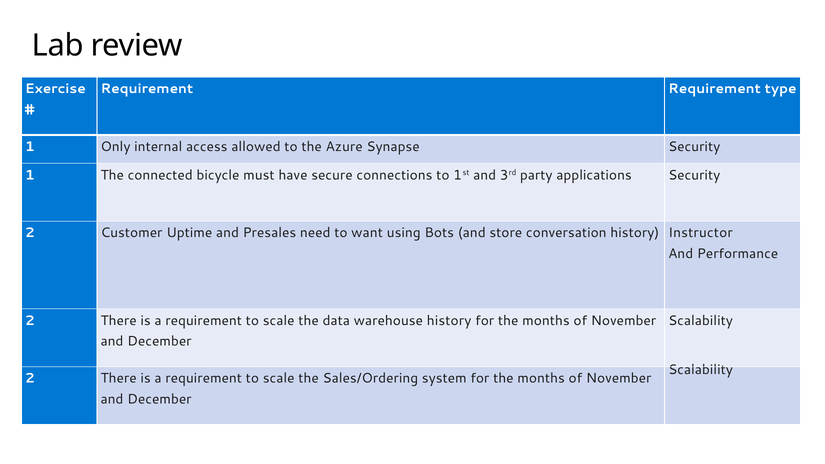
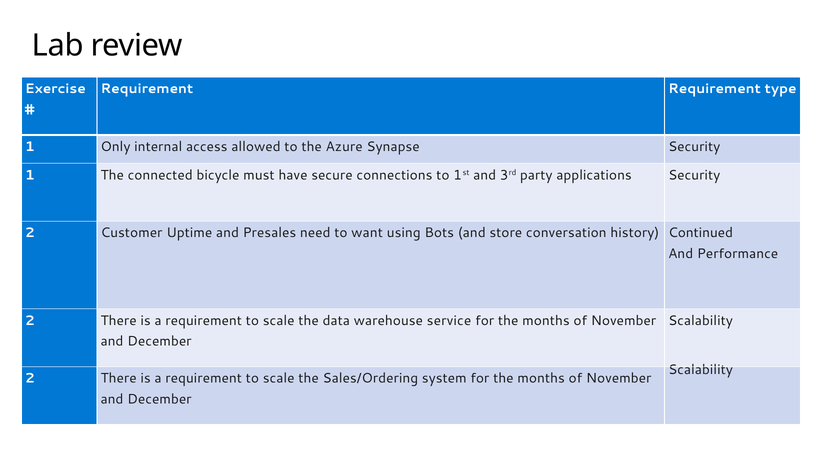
Instructor: Instructor -> Continued (701, 233)
warehouse history: history -> service (449, 321)
